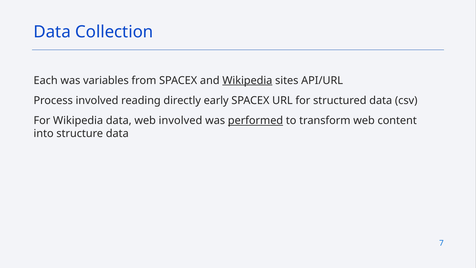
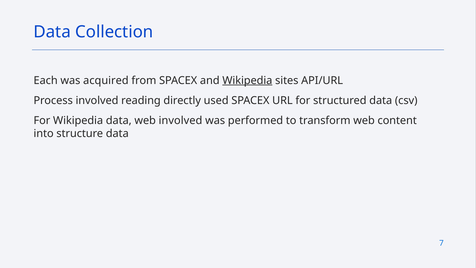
variables: variables -> acquired (106, 80)
early: early -> used (216, 100)
performed underline: present -> none (256, 120)
